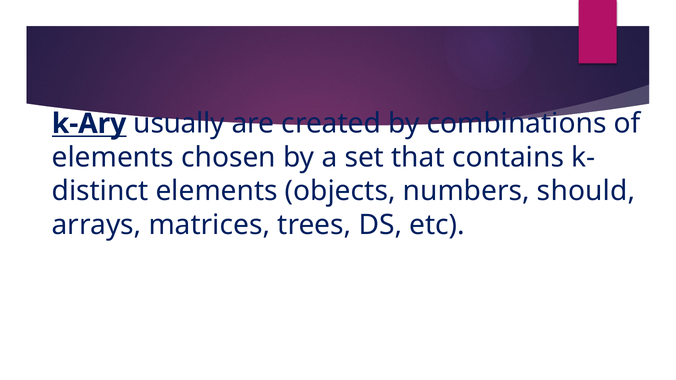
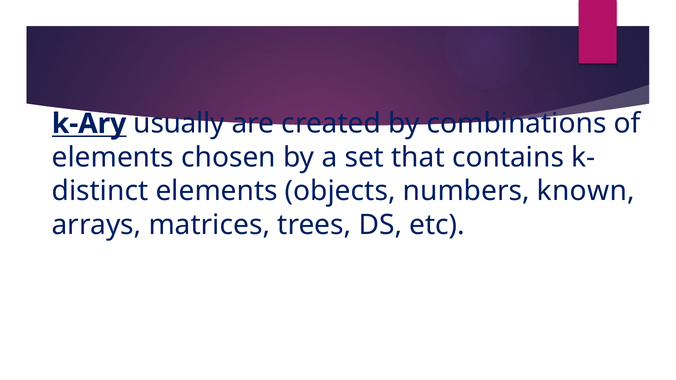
should: should -> known (586, 191)
